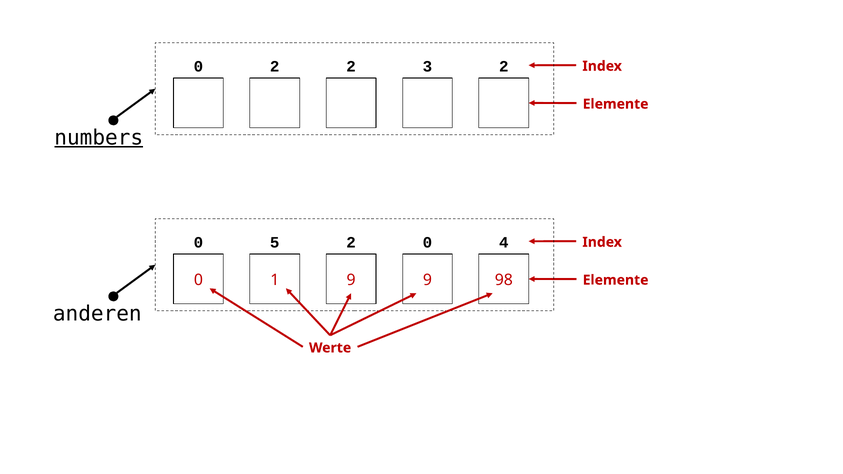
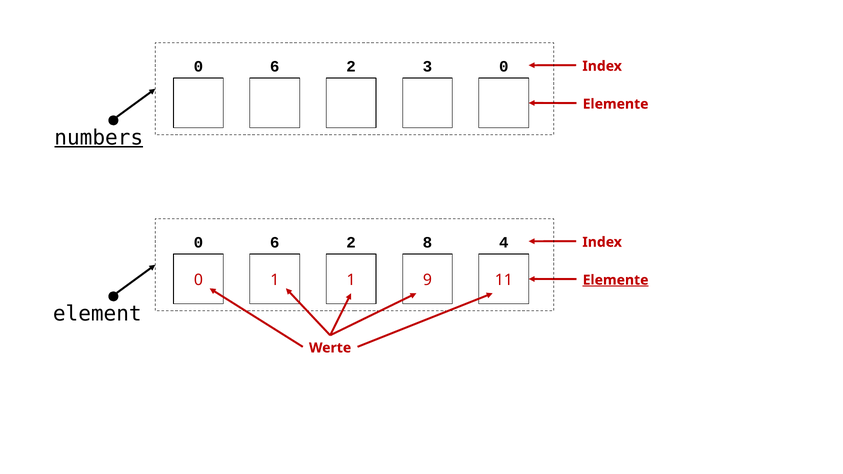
2: 2 -> 6 (275, 66)
3 2: 2 -> 0 (504, 66)
5: 5 -> 6 (275, 242)
2 0: 0 -> 8 (427, 242)
1 9: 9 -> 1 (351, 280)
98: 98 -> 11 (504, 280)
Elemente underline: none -> present (616, 280)
anderen: anderen -> element (97, 314)
